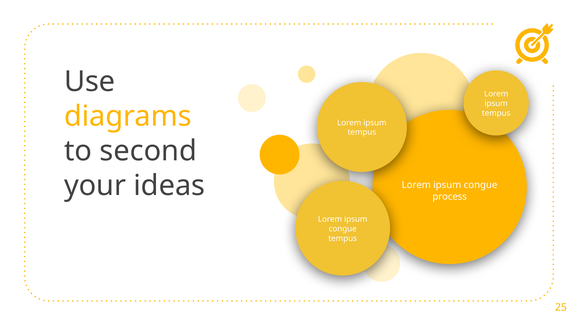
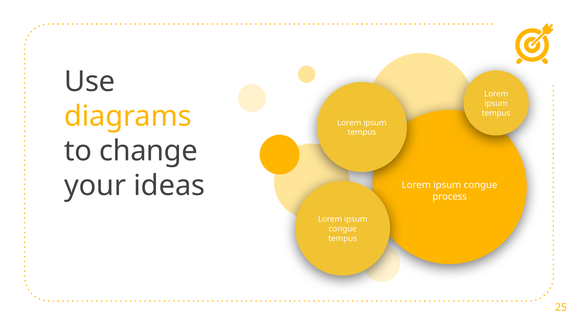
second: second -> change (148, 151)
